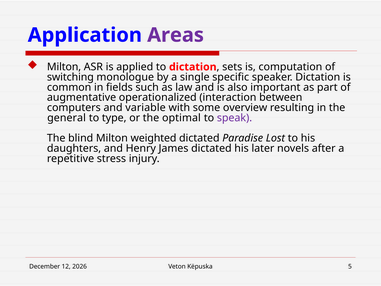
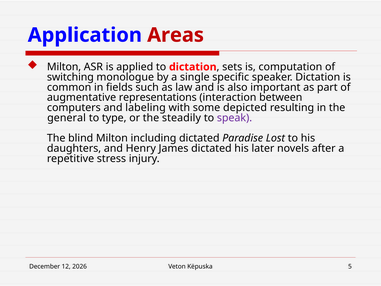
Areas colour: purple -> red (176, 35)
operationalized: operationalized -> representations (158, 97)
variable: variable -> labeling (146, 108)
overview: overview -> depicted (245, 108)
optimal: optimal -> steadily (181, 118)
weighted: weighted -> including (153, 138)
